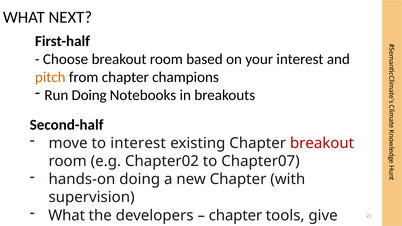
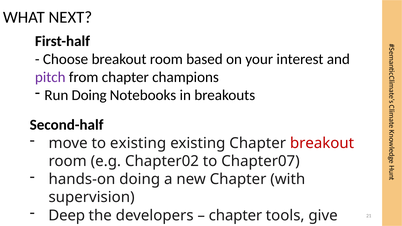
pitch colour: orange -> purple (50, 77)
to interest: interest -> existing (138, 143)
What: What -> Deep (67, 215)
